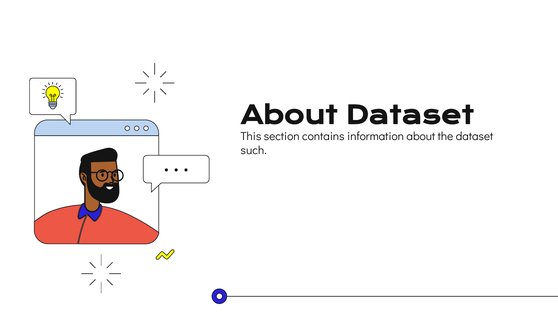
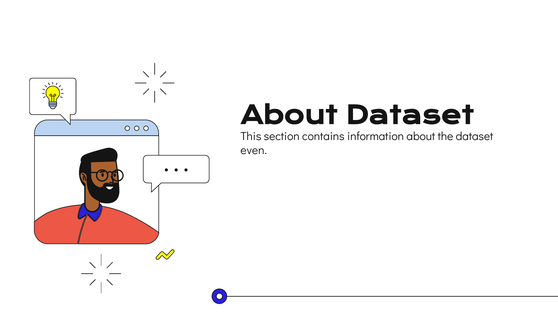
such: such -> even (254, 150)
